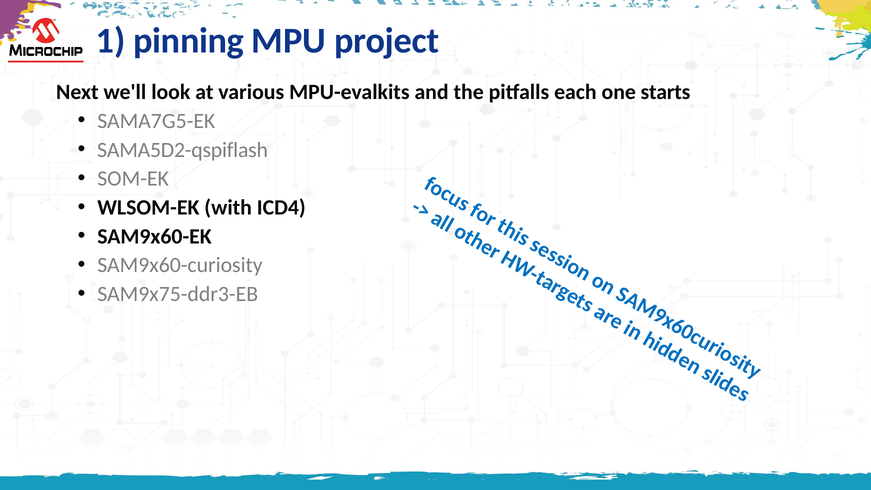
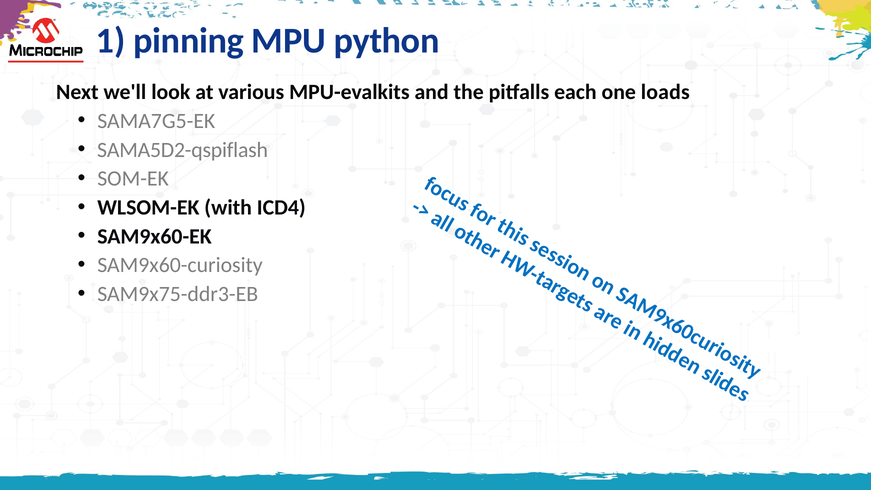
project: project -> python (387, 41)
starts: starts -> loads (665, 92)
